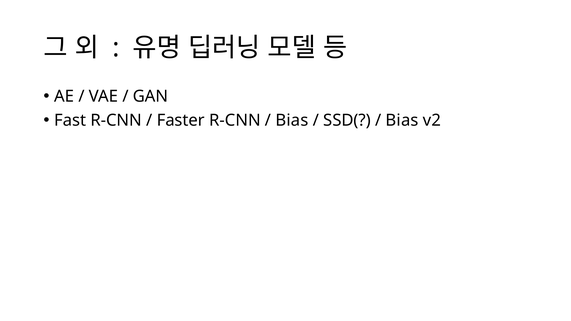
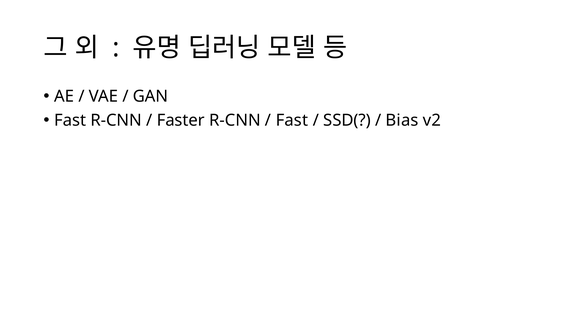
Bias: Bias -> Fast (292, 120)
